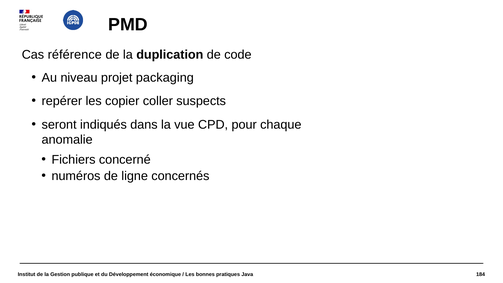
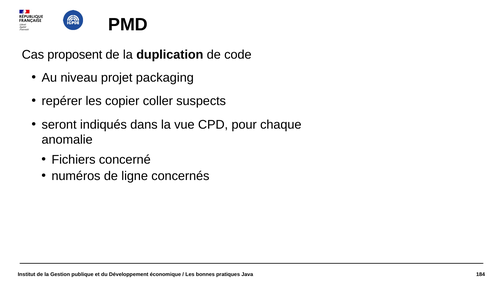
référence: référence -> proposent (75, 55)
